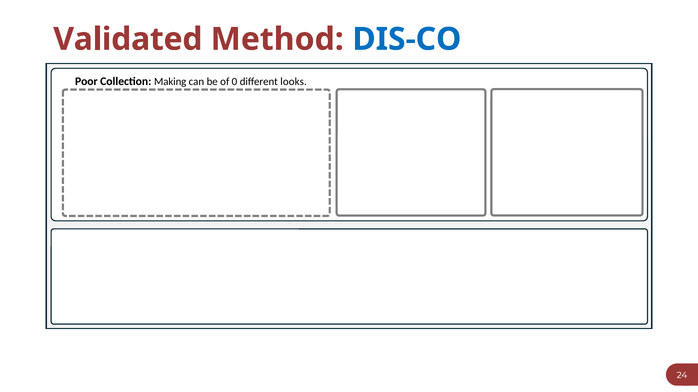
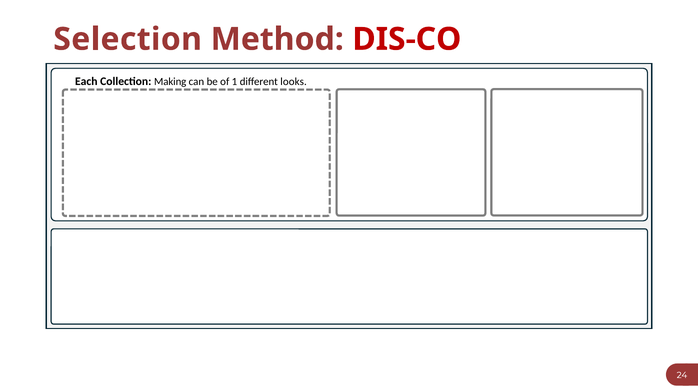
Validated: Validated -> Selection (128, 39)
DIS-CO colour: blue -> red (407, 39)
Poor: Poor -> Each (86, 82)
0: 0 -> 1 (235, 82)
